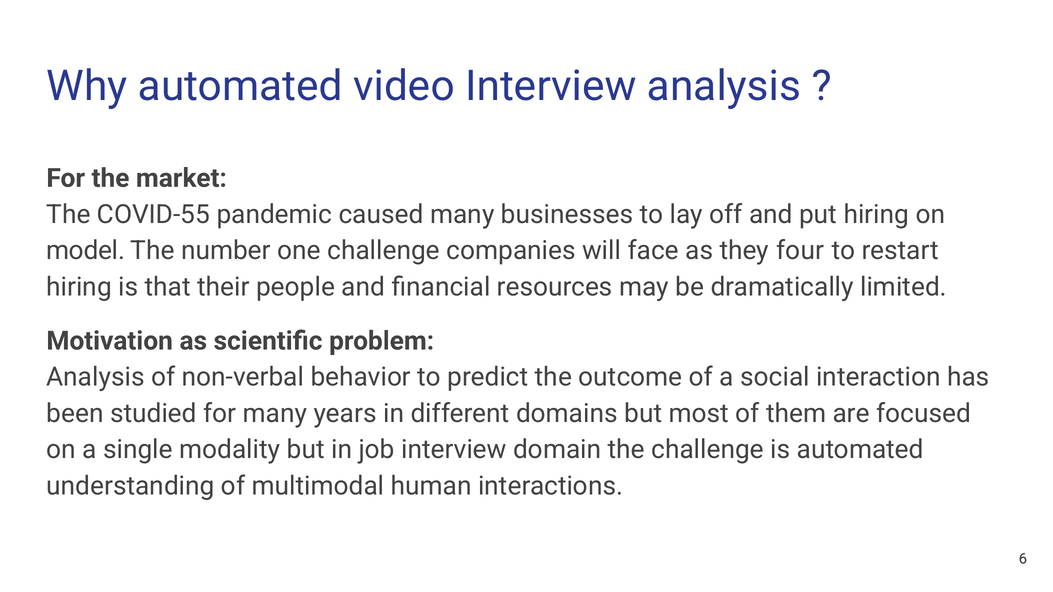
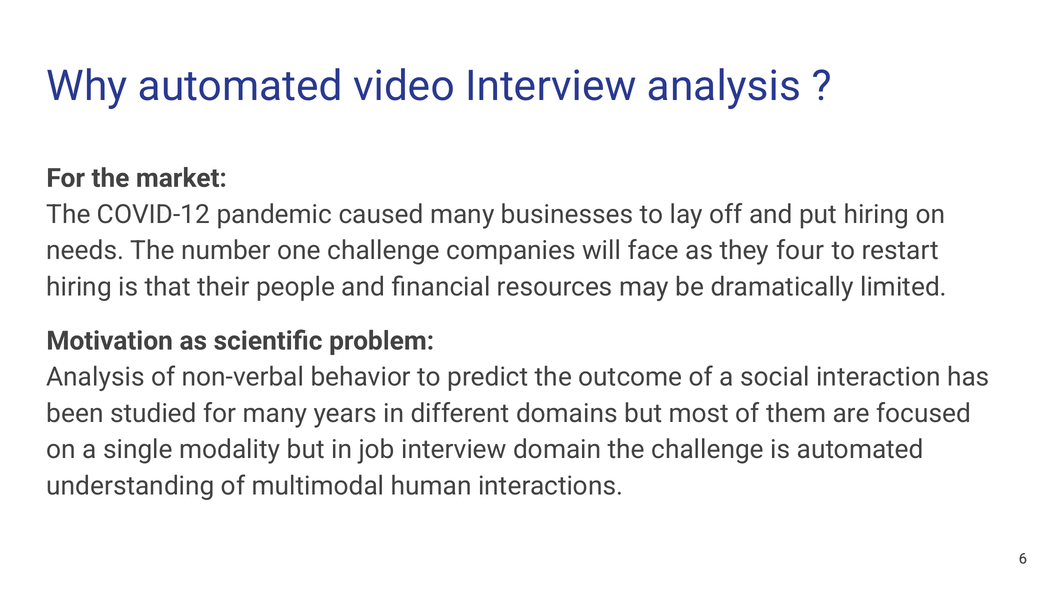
COVID-55: COVID-55 -> COVID-12 (153, 215)
model: model -> needs (85, 251)
